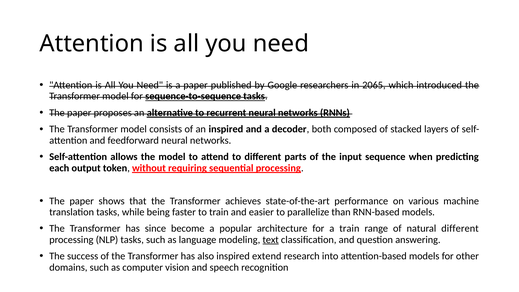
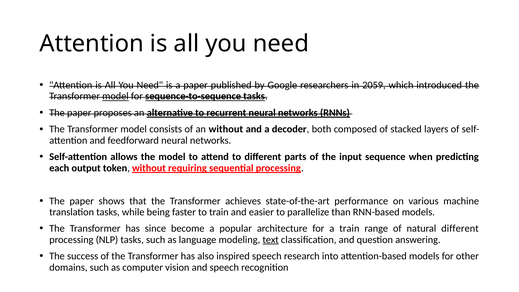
2065: 2065 -> 2059 (374, 85)
model underline: none -> present (115, 96)
an inspired: inspired -> without (226, 129)
inspired extend: extend -> speech (267, 256)
